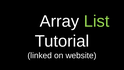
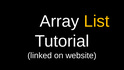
List colour: light green -> yellow (97, 21)
